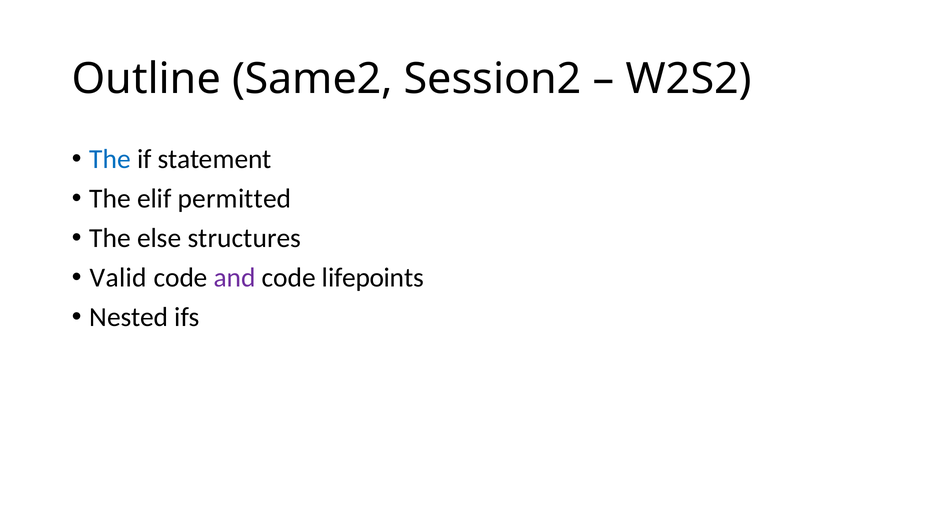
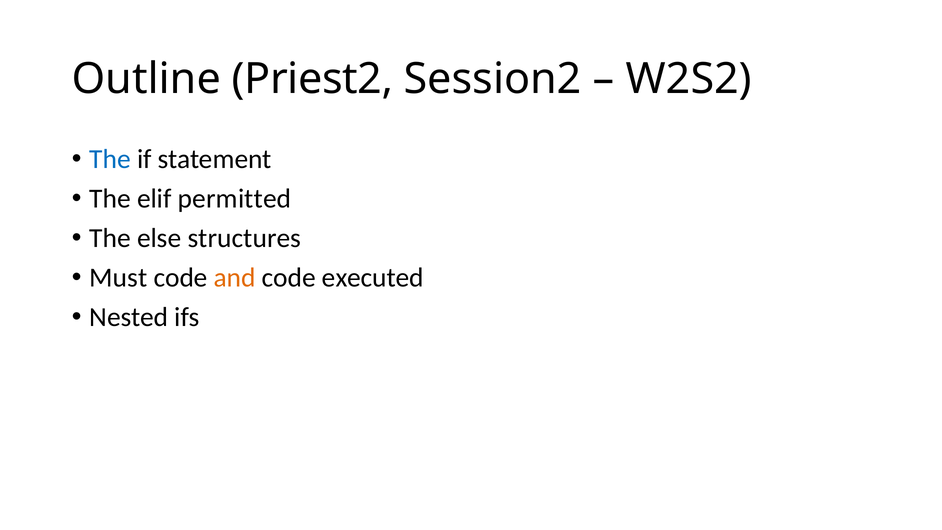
Same2: Same2 -> Priest2 (313, 79)
Valid: Valid -> Must (118, 278)
and colour: purple -> orange (235, 278)
lifepoints: lifepoints -> executed (373, 278)
